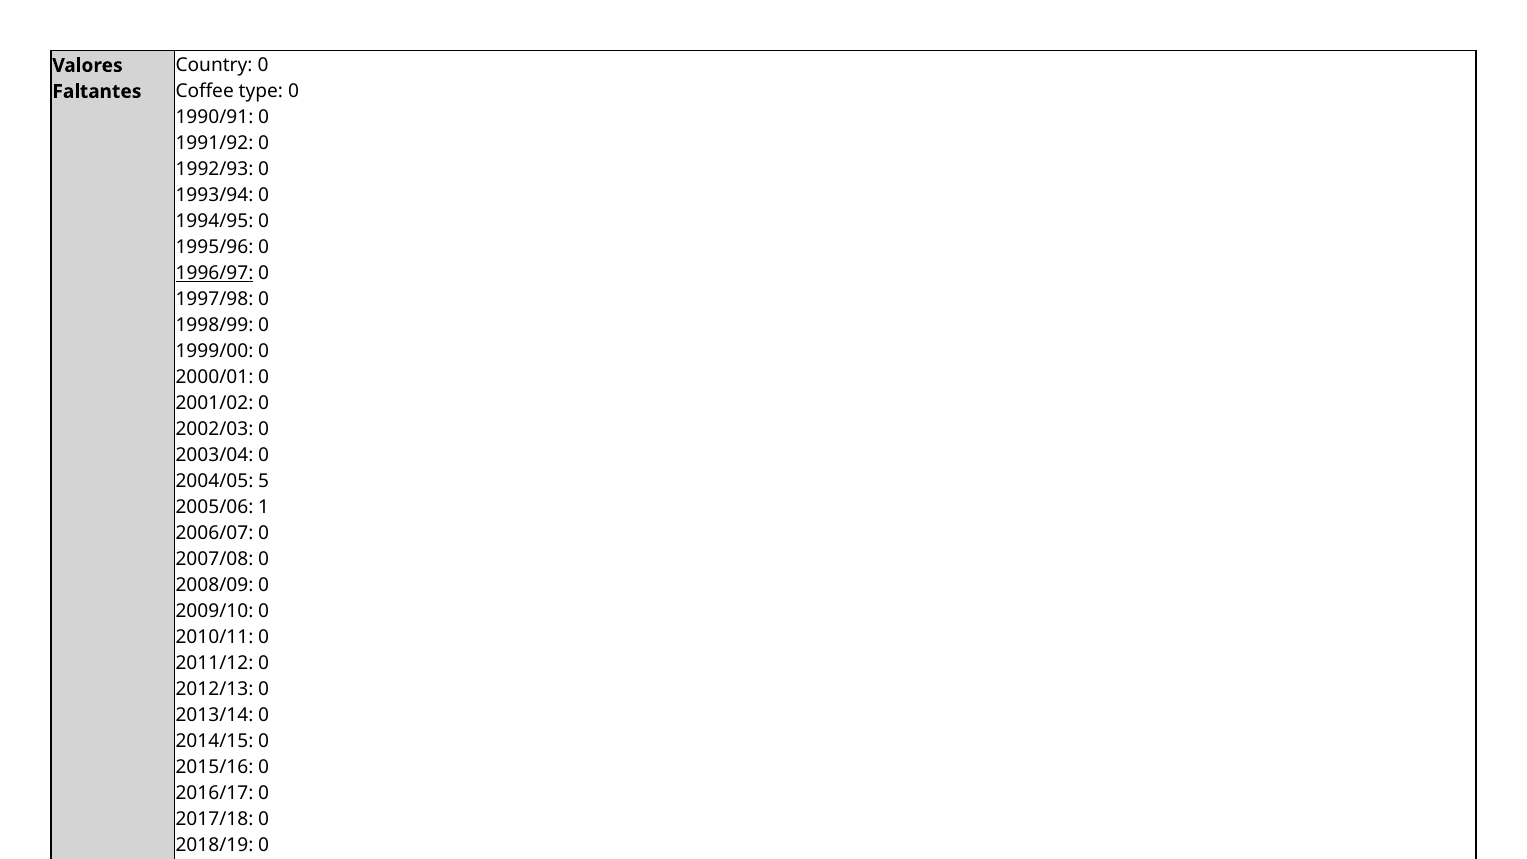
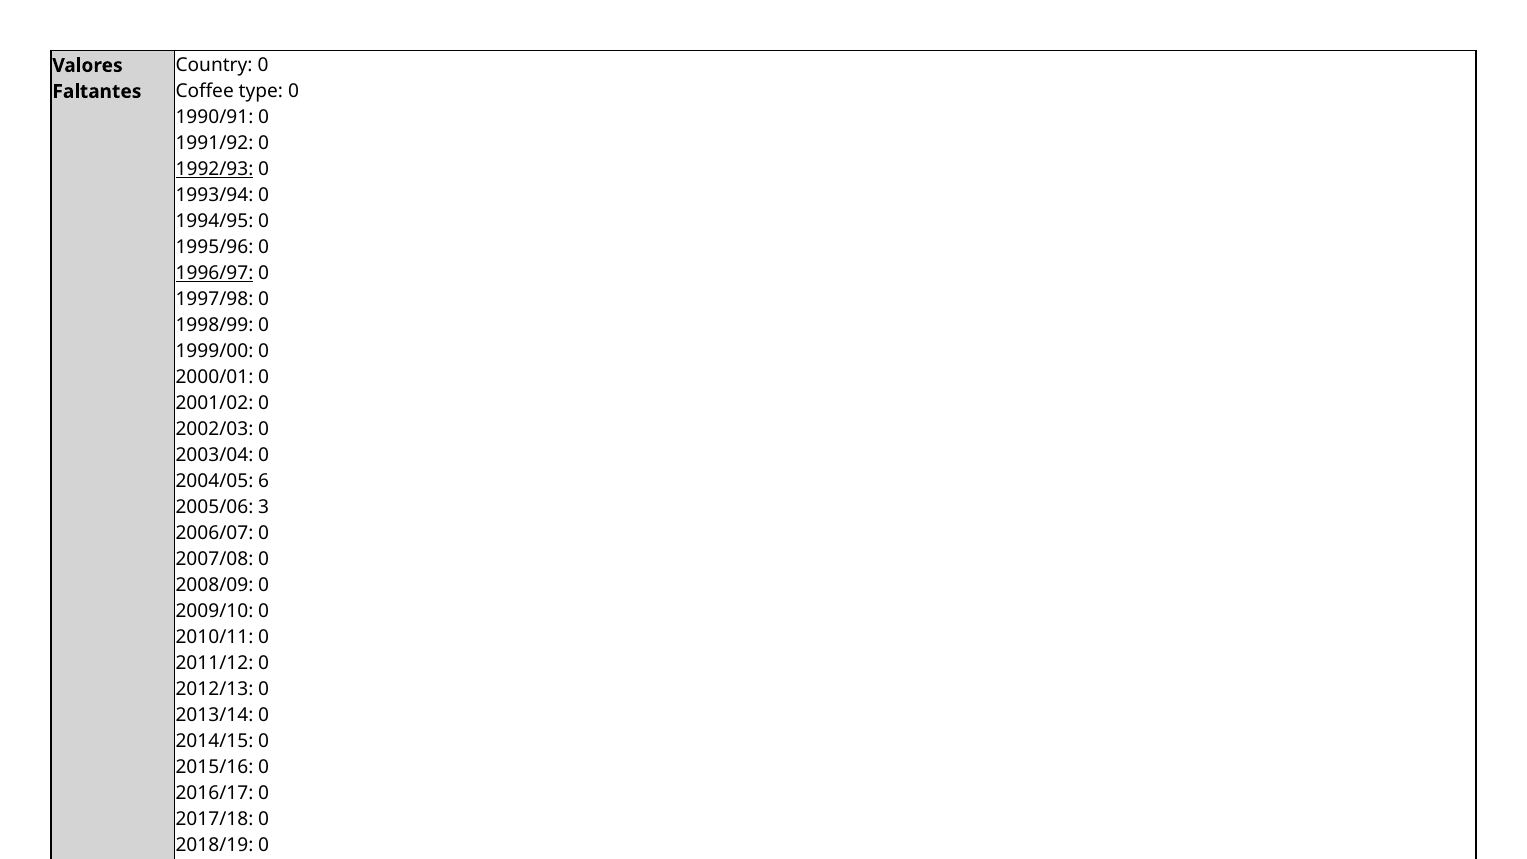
1992/93 underline: none -> present (215, 169)
5: 5 -> 6 (264, 481)
1: 1 -> 3 (264, 507)
